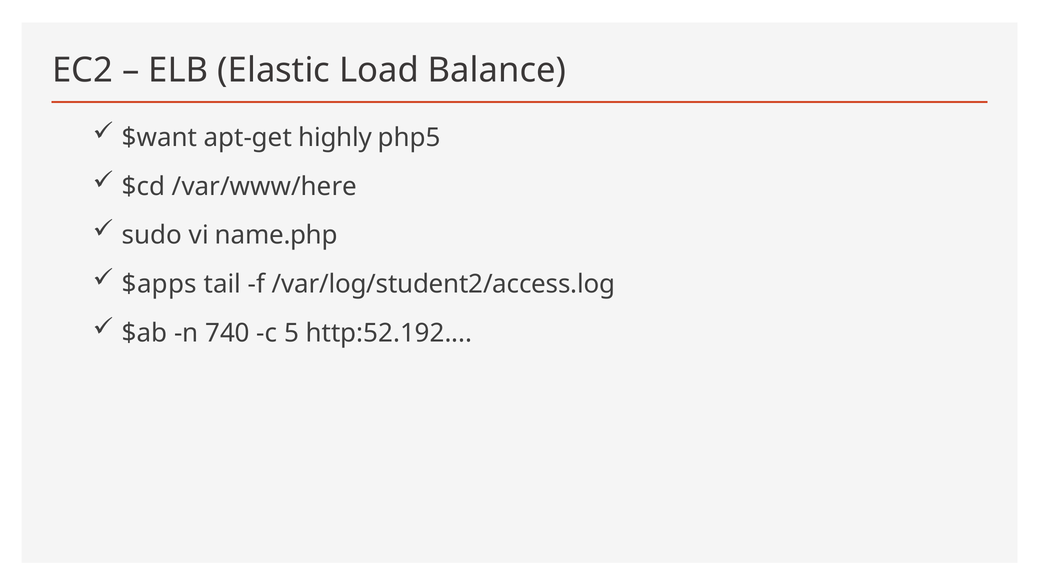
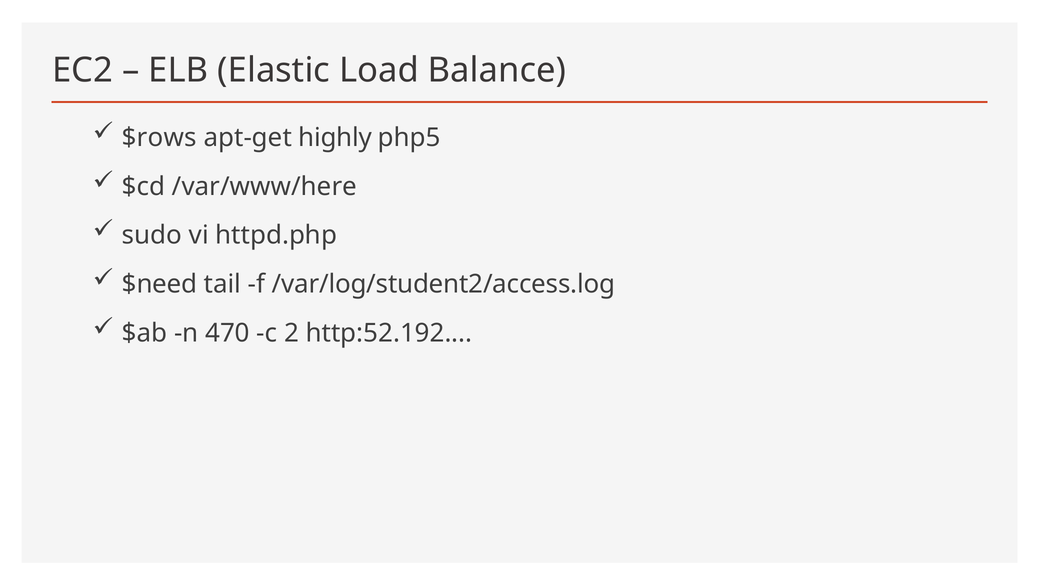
$want: $want -> $rows (159, 138)
name.php: name.php -> httpd.php (276, 235)
$apps: $apps -> $need (160, 284)
740: 740 -> 470 (227, 333)
5: 5 -> 2 (292, 333)
